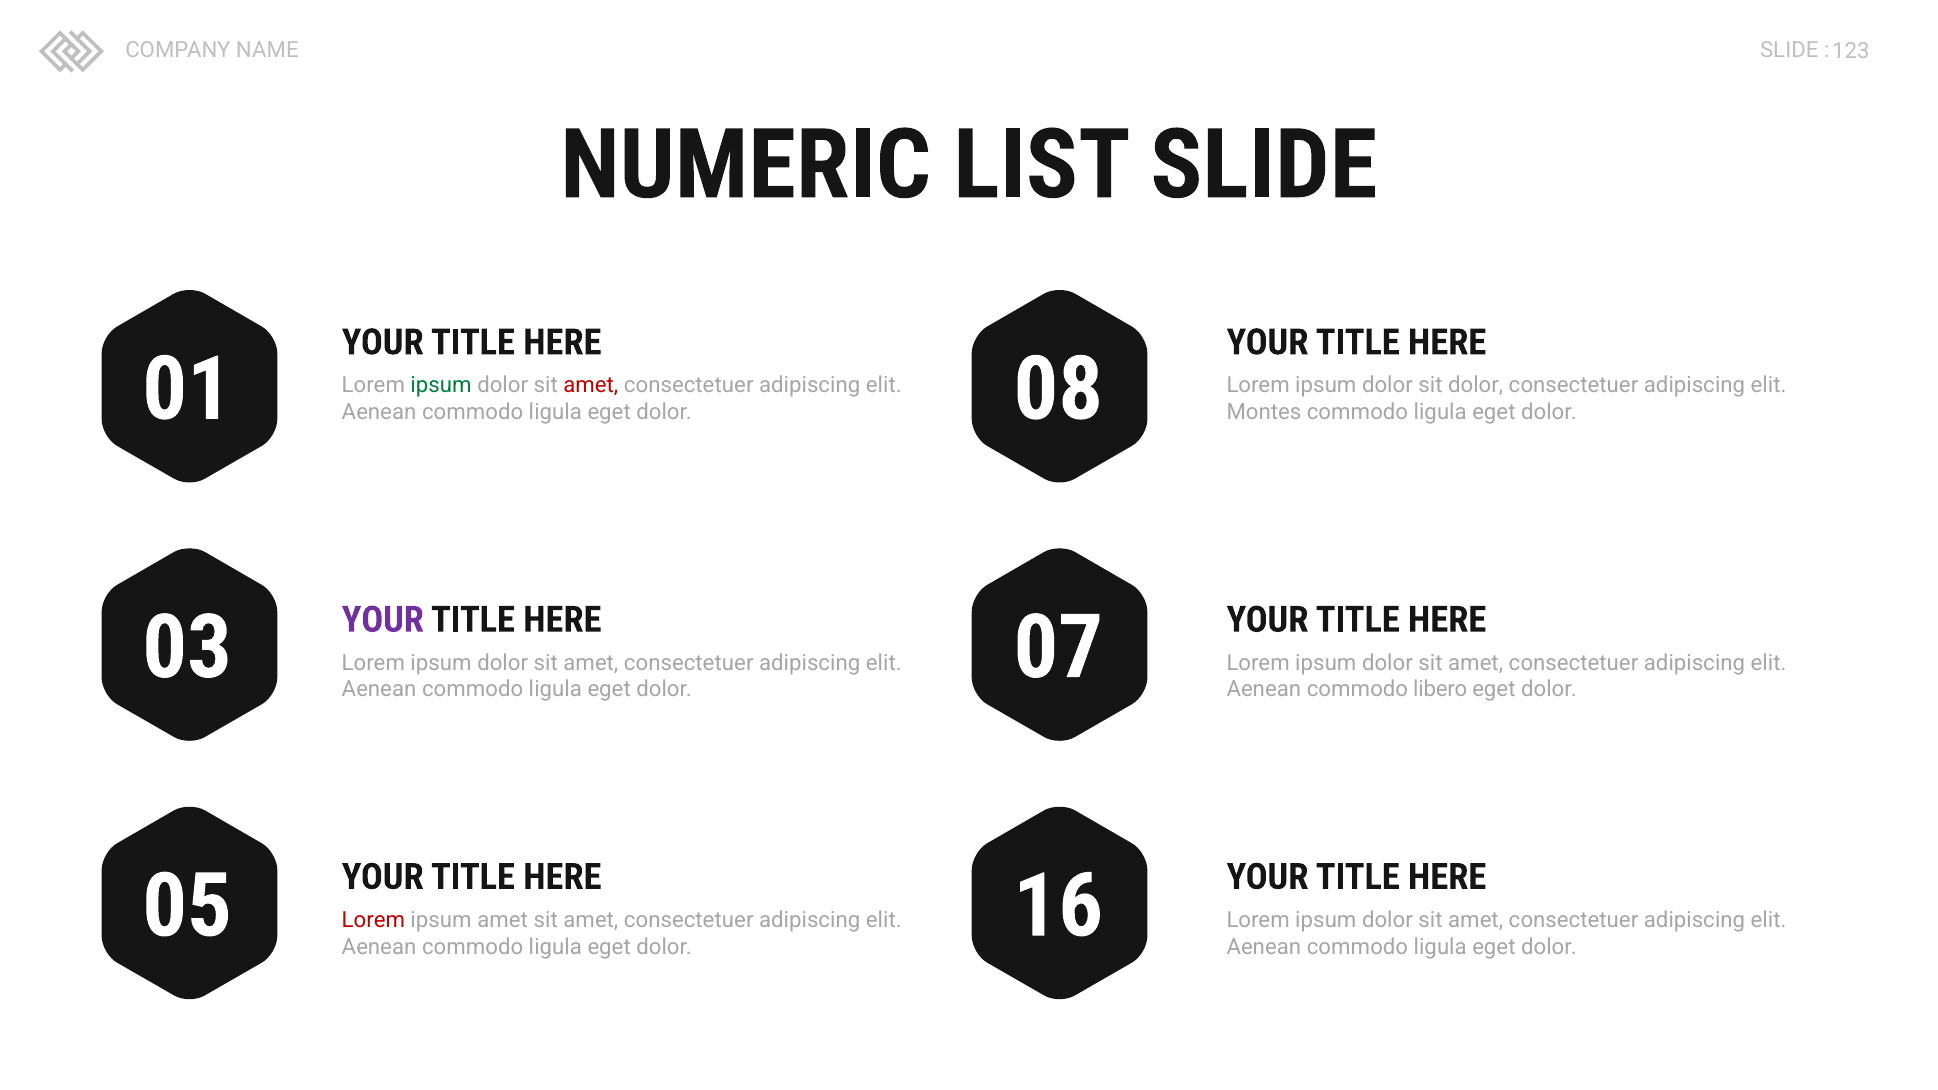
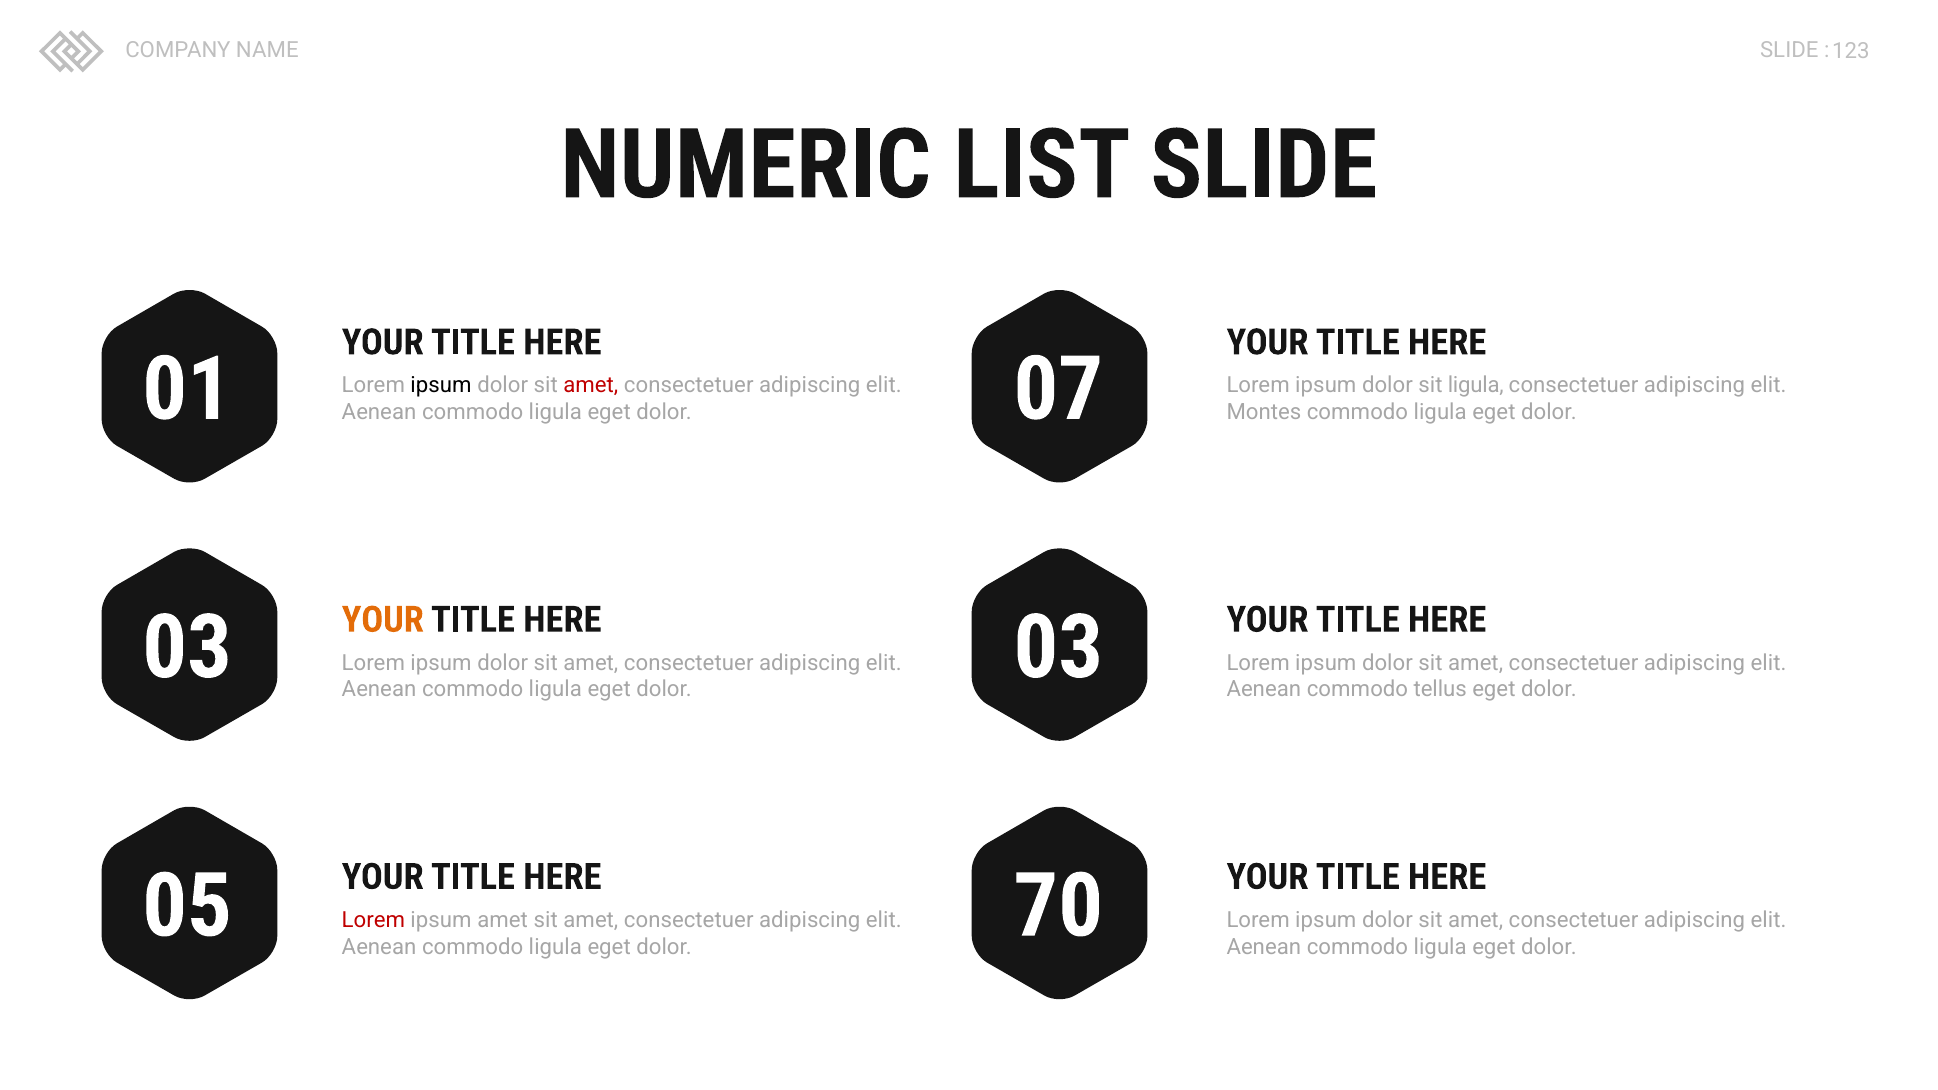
08: 08 -> 07 (1058, 390)
ipsum colour: green -> black (441, 386)
sit dolor: dolor -> ligula (1476, 386)
YOUR colour: purple -> orange (383, 620)
03 07: 07 -> 03 (1058, 648)
libero: libero -> tellus (1440, 690)
16: 16 -> 70 (1058, 906)
